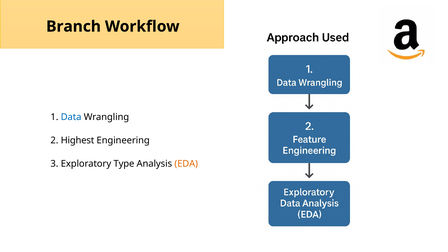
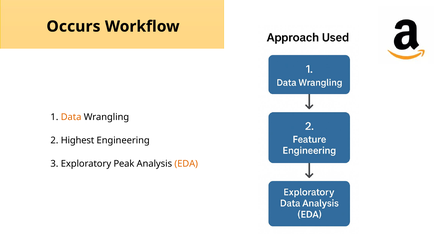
Branch: Branch -> Occurs (73, 26)
Data colour: blue -> orange (71, 117)
Type: Type -> Peak (124, 164)
